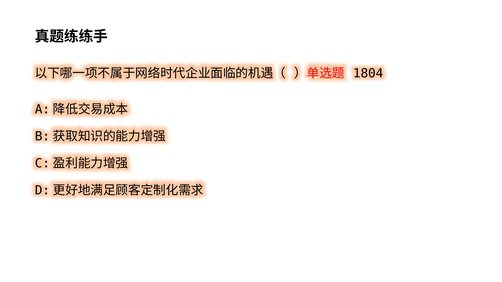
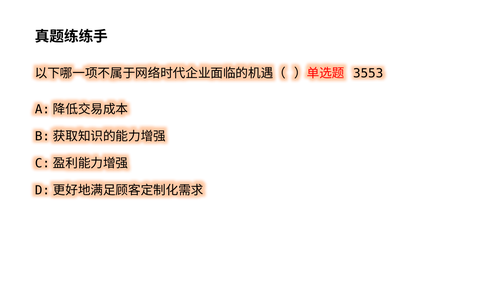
1804: 1804 -> 3553 (368, 73)
